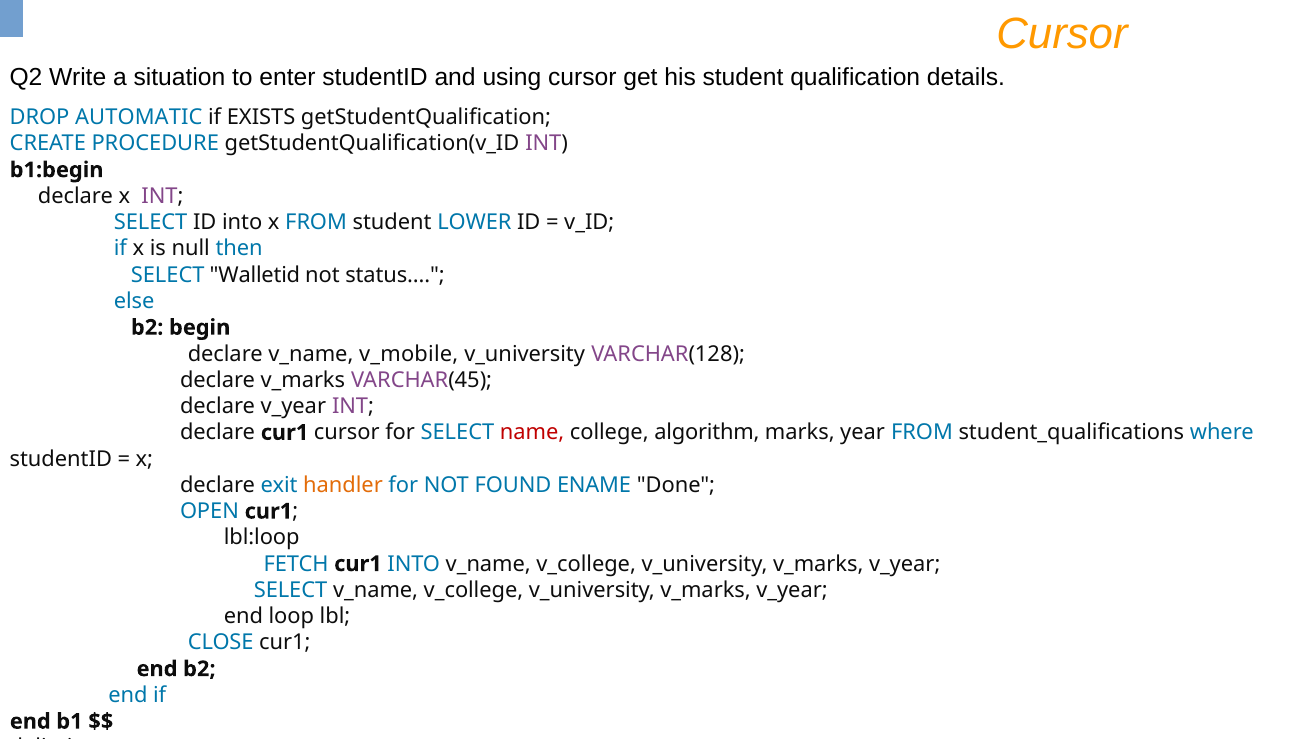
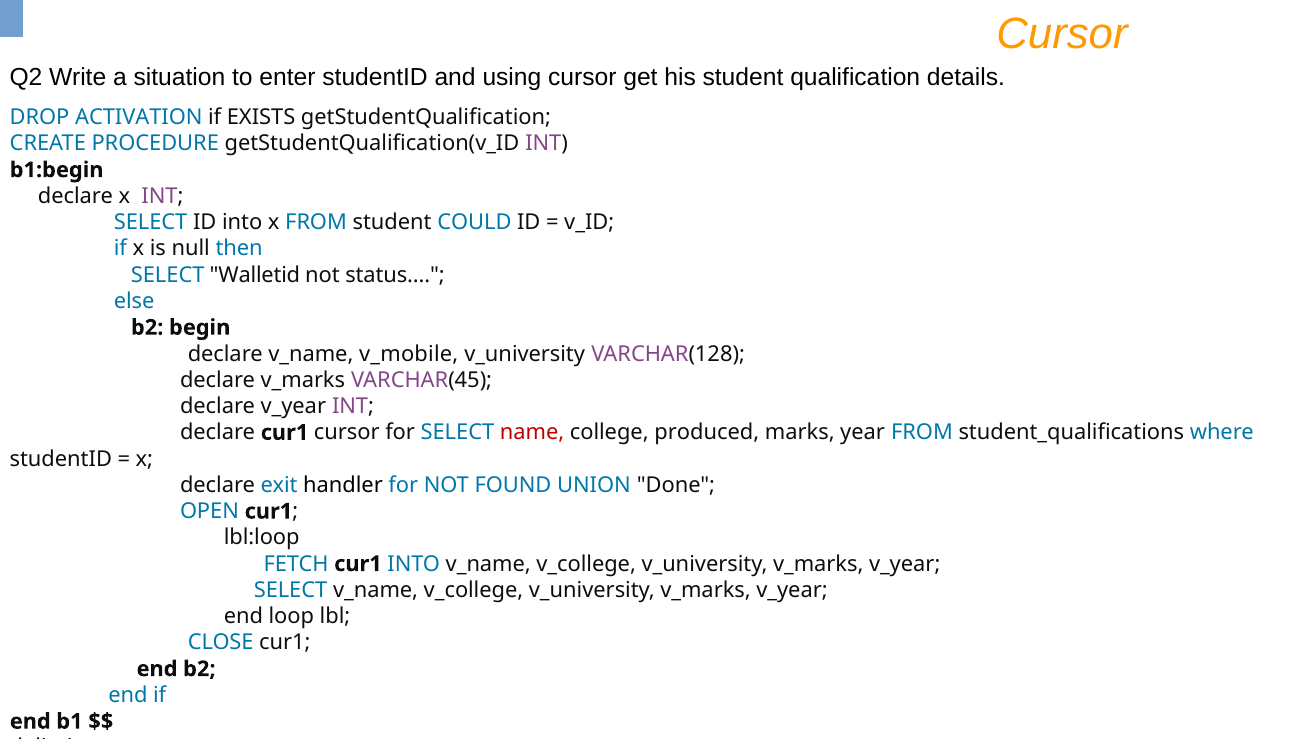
AUTOMATIC: AUTOMATIC -> ACTIVATION (139, 117)
LOWER: LOWER -> COULD (474, 223)
algorithm: algorithm -> produced (707, 433)
handler colour: orange -> black (343, 485)
ENAME: ENAME -> UNION (594, 485)
